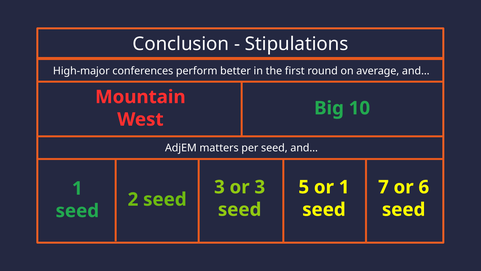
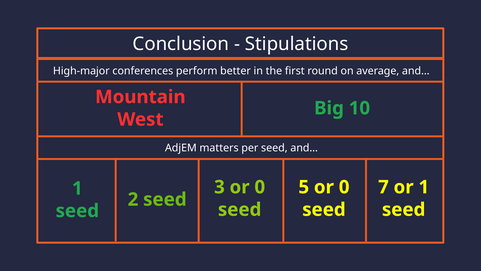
3 or 3: 3 -> 0 (260, 187)
5 or 1: 1 -> 0 (344, 187)
or 6: 6 -> 1 (424, 187)
